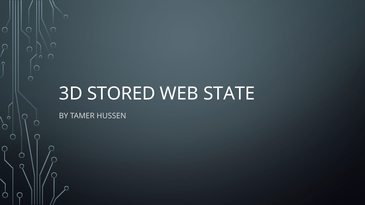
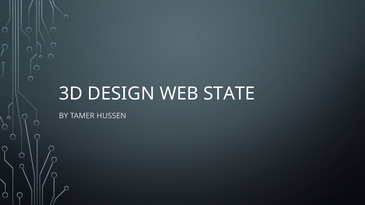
STORED: STORED -> DESIGN (121, 94)
